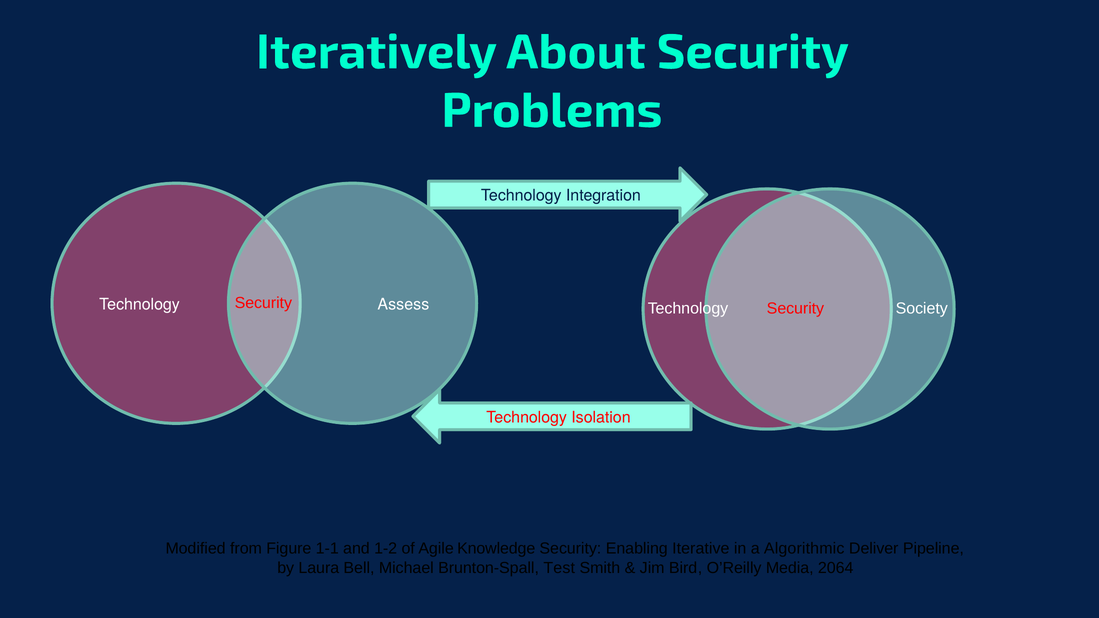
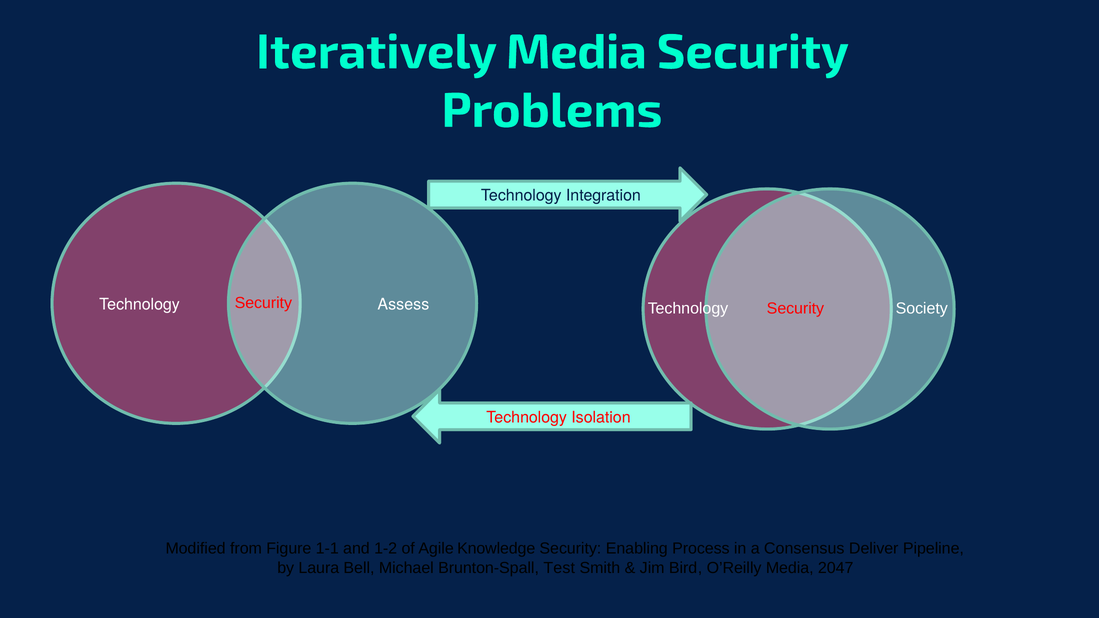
Iteratively About: About -> Media (576, 52)
Iterative: Iterative -> Process (701, 549)
Algorithmic: Algorithmic -> Consensus (804, 549)
2064: 2064 -> 2047 (836, 568)
